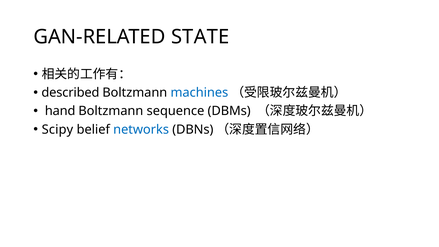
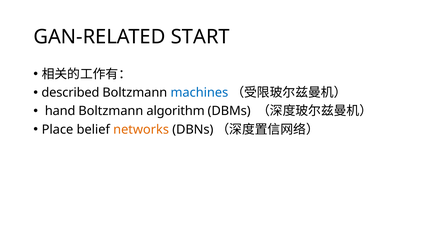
STATE: STATE -> START (200, 37)
sequence: sequence -> algorithm (176, 111)
Scipy: Scipy -> Place (57, 129)
networks colour: blue -> orange (141, 129)
